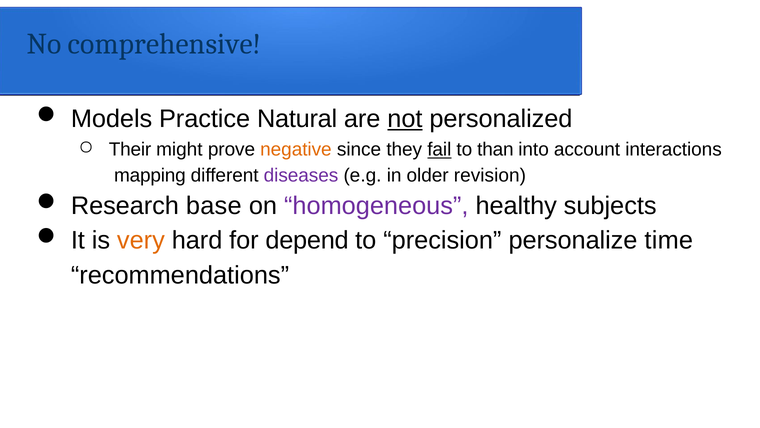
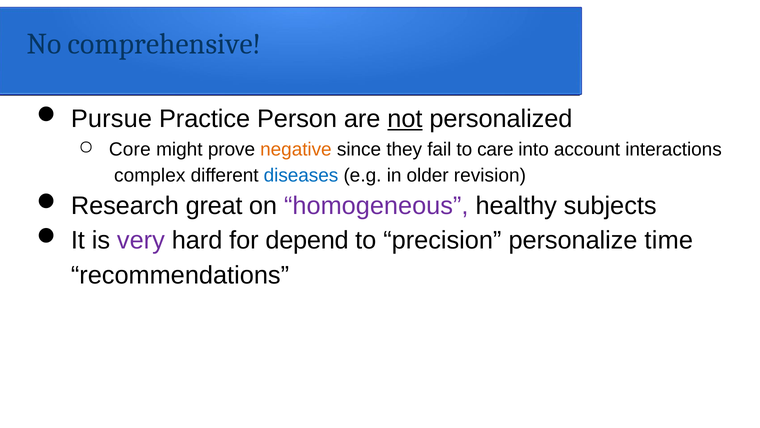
Models: Models -> Pursue (111, 119)
Natural: Natural -> Person (297, 119)
Their: Their -> Core (130, 150)
fail underline: present -> none (439, 150)
than: than -> care (495, 150)
mapping: mapping -> complex (150, 176)
diseases colour: purple -> blue (301, 176)
base: base -> great (214, 206)
very colour: orange -> purple (141, 240)
